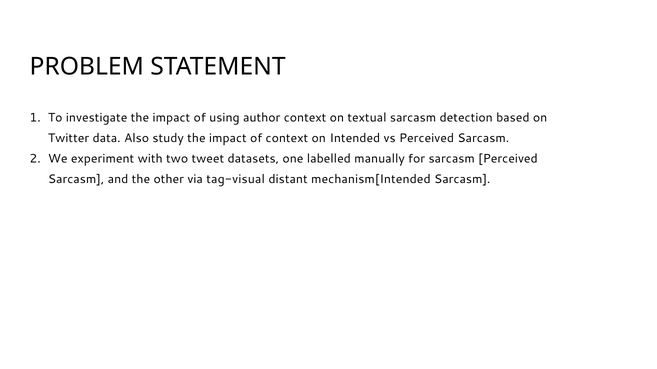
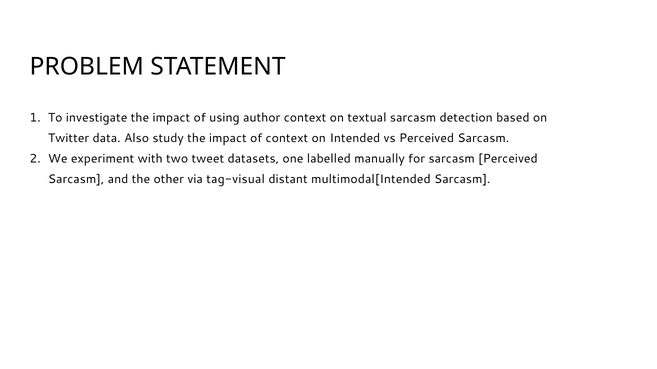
mechanism[Intended: mechanism[Intended -> multimodal[Intended (371, 180)
